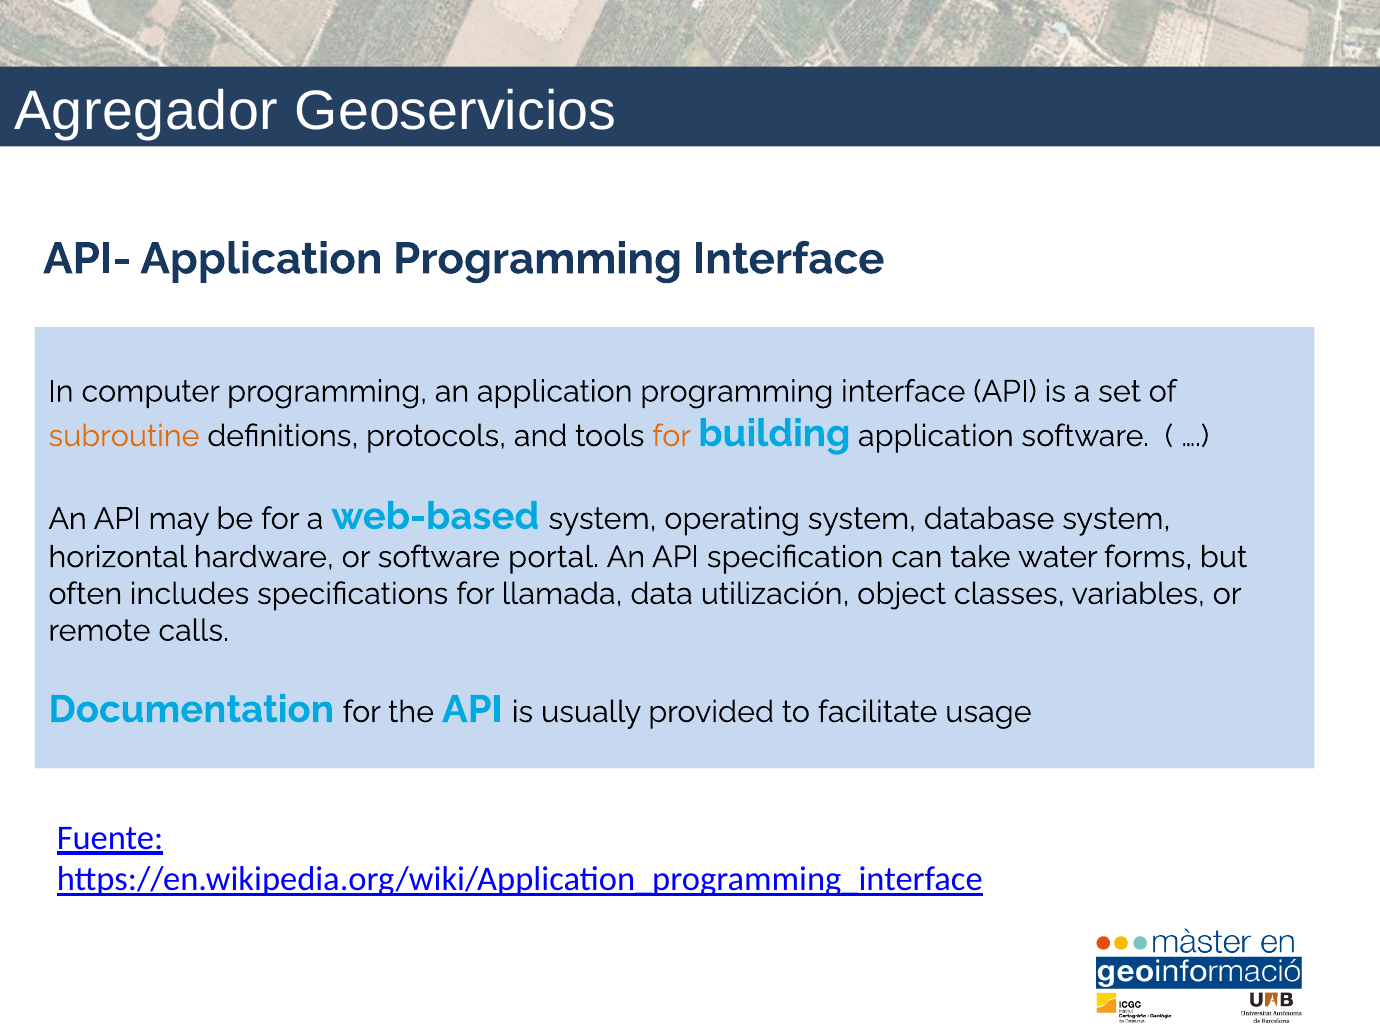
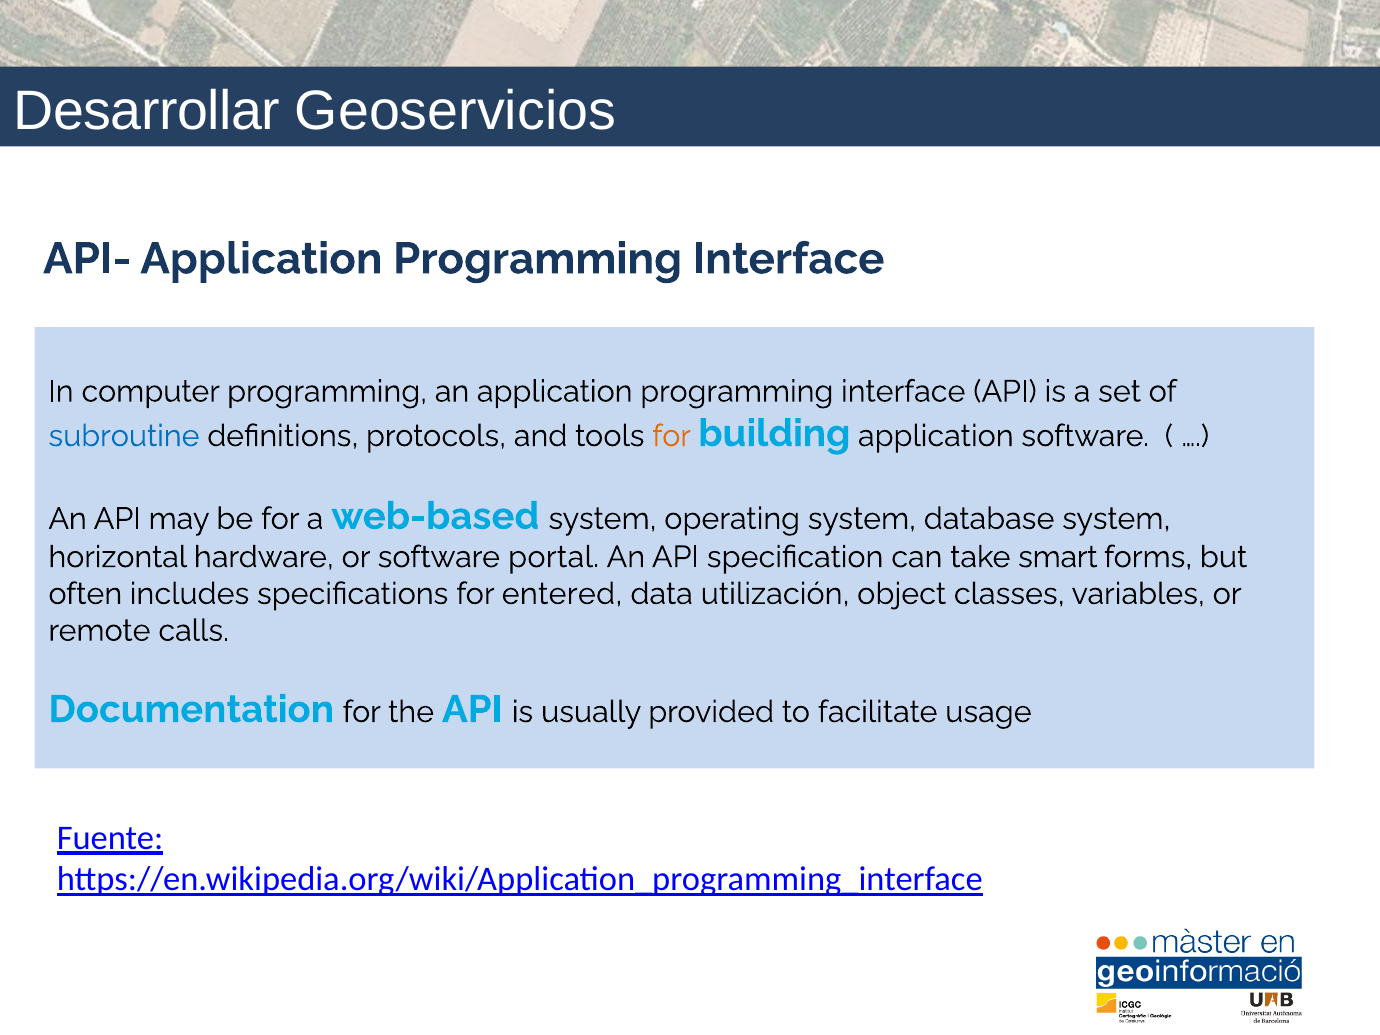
Agregador: Agregador -> Desarrollar (147, 111)
subroutine colour: orange -> blue (124, 436)
water: water -> smart (1058, 557)
llamada: llamada -> entered (562, 594)
